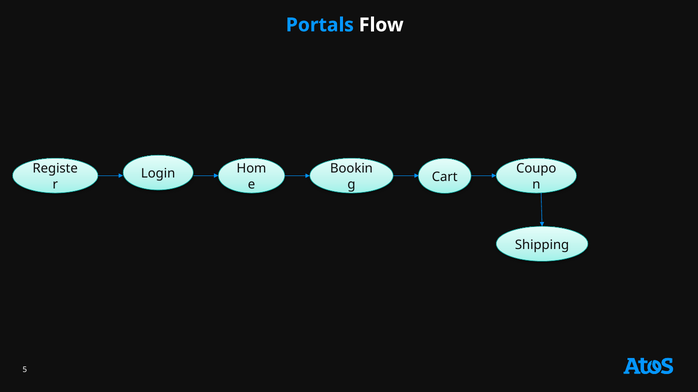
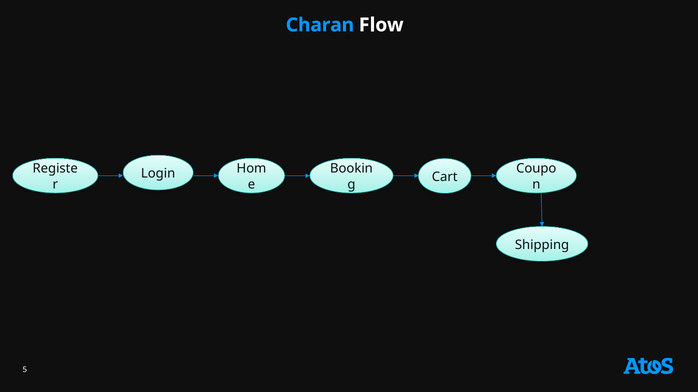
Portals: Portals -> Charan (320, 25)
